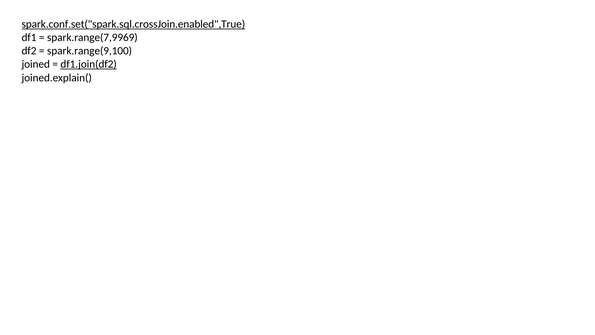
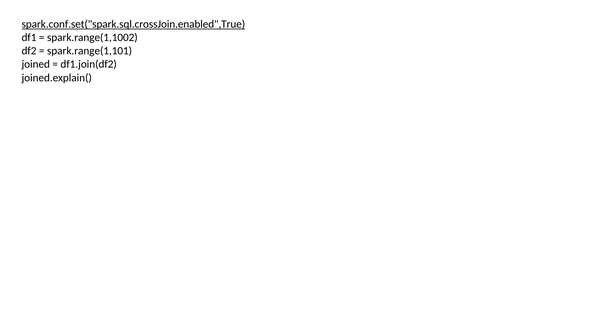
spark.range(7,9969: spark.range(7,9969 -> spark.range(1,1002 (92, 37)
spark.range(9,100: spark.range(9,100 -> spark.range(1,101 (90, 51)
df1.join(df2 underline: present -> none (89, 64)
